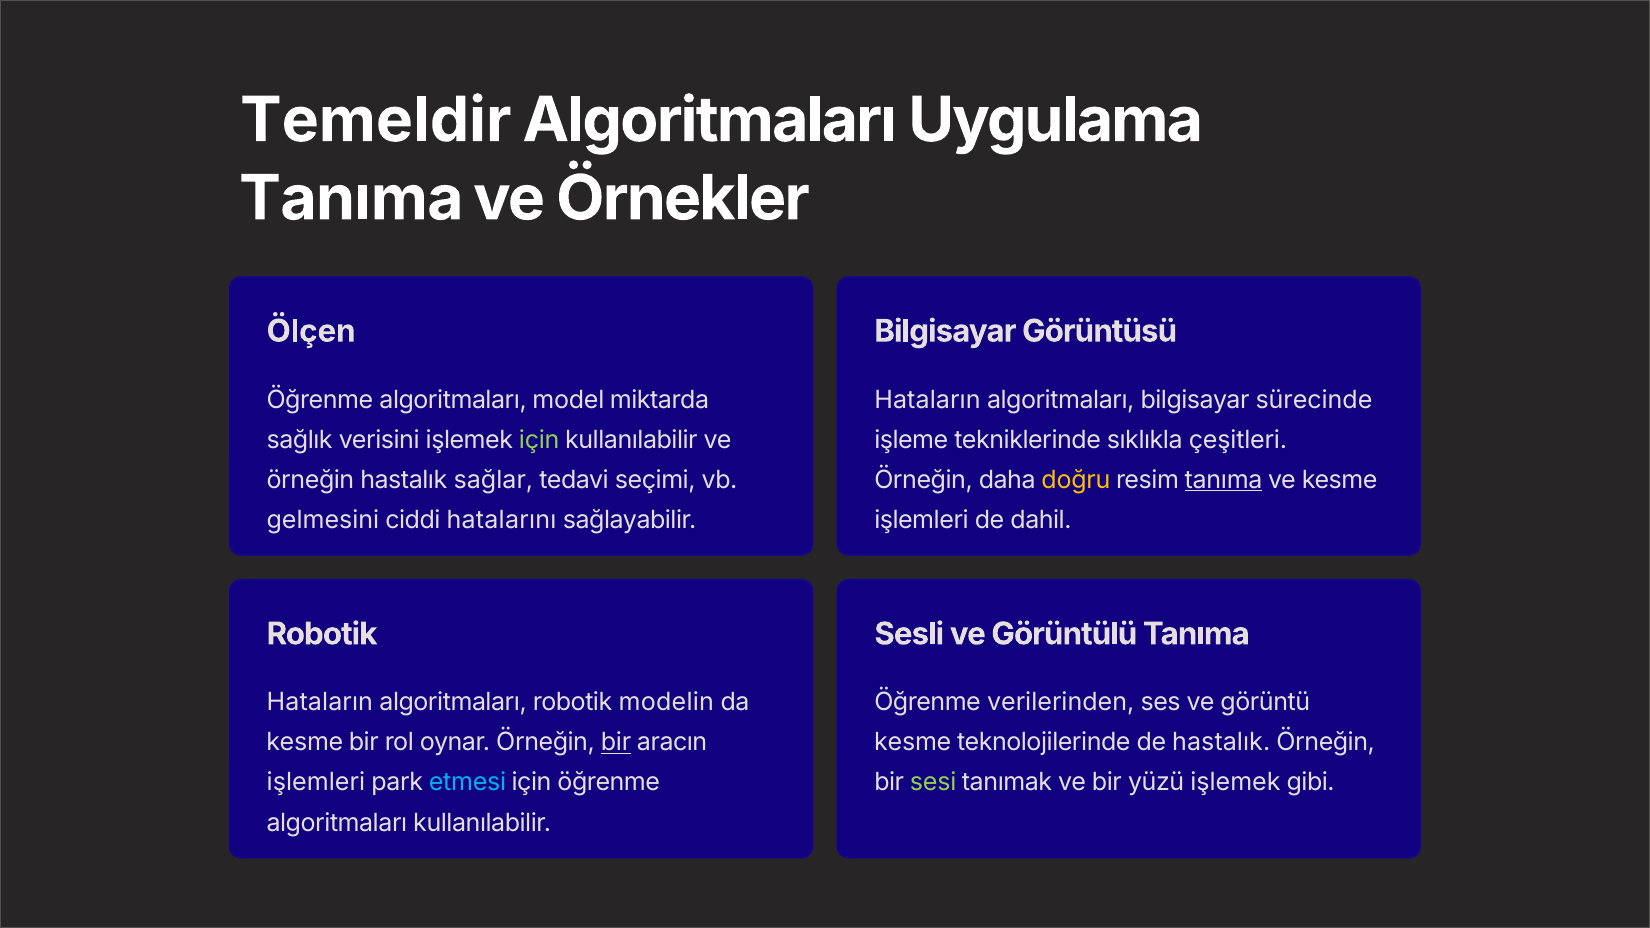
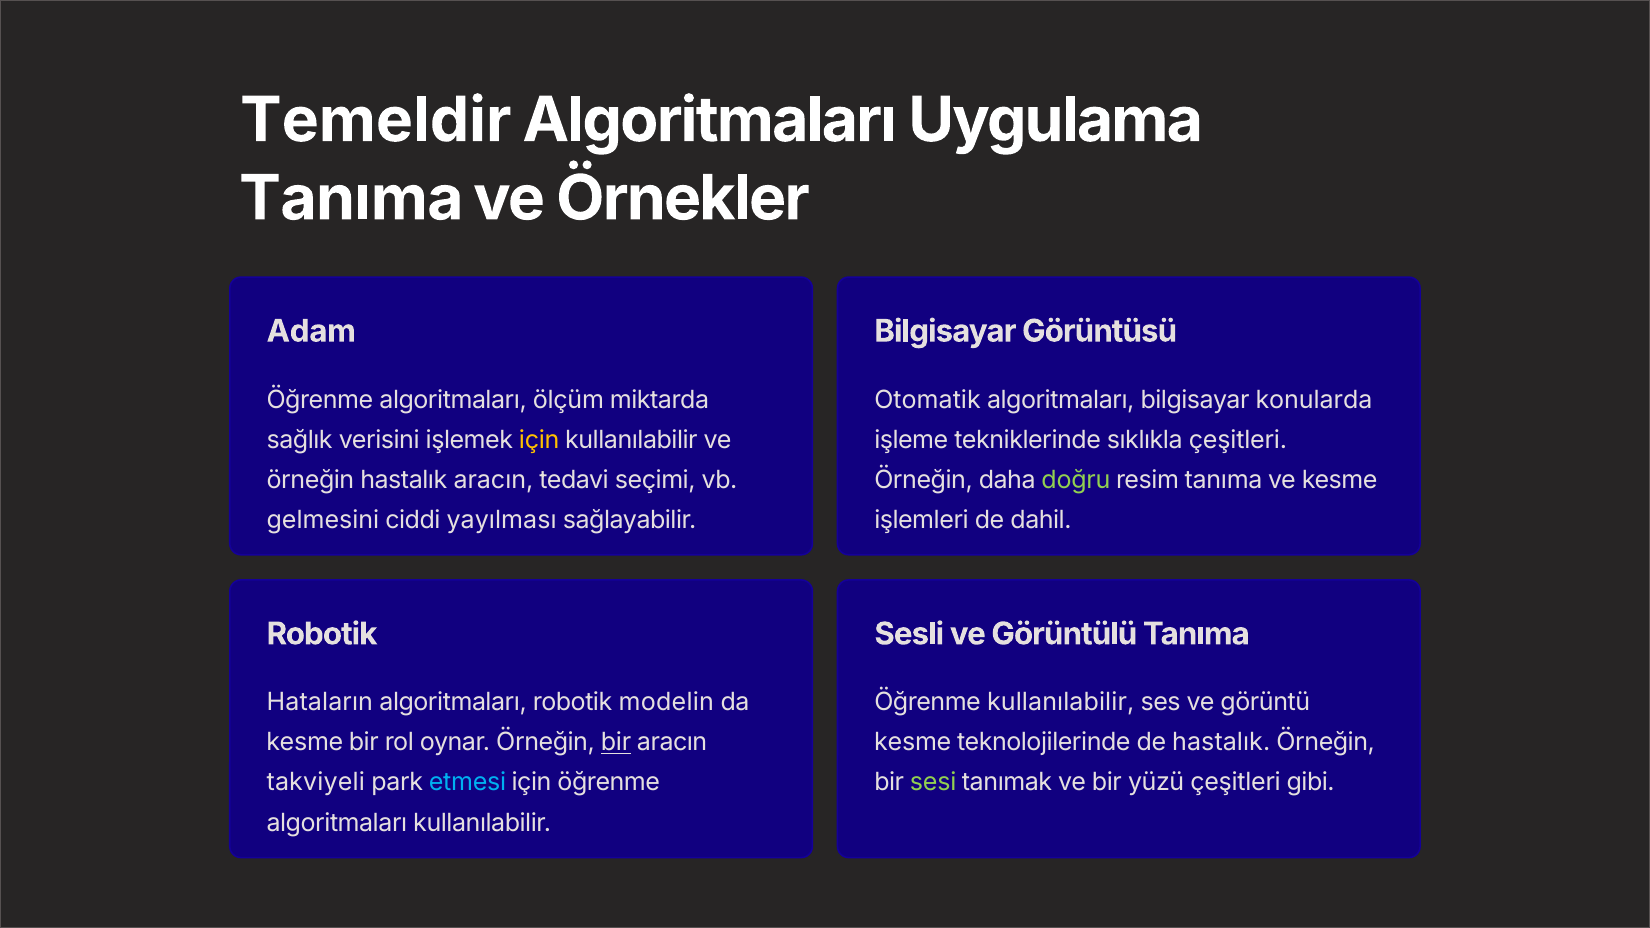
Ölçen: Ölçen -> Adam (311, 331)
model: model -> ölçüm (568, 400)
Hataların: Hataların -> Otomatik (928, 400)
sürecinde: sürecinde -> konularda (1314, 400)
için colour: light green -> yellow (539, 440)
hastalık sağlar: sağlar -> aracın (493, 480)
doğru colour: yellow -> light green (1076, 480)
tanıma underline: present -> none (1224, 480)
hatalarını: hatalarını -> yayılması (502, 520)
Öğrenme verilerinden: verilerinden -> kullanılabilir (1061, 703)
yüzü işlemek: işlemek -> çeşitleri (1236, 783)
işlemleri: işlemleri -> takviyeli (316, 783)
